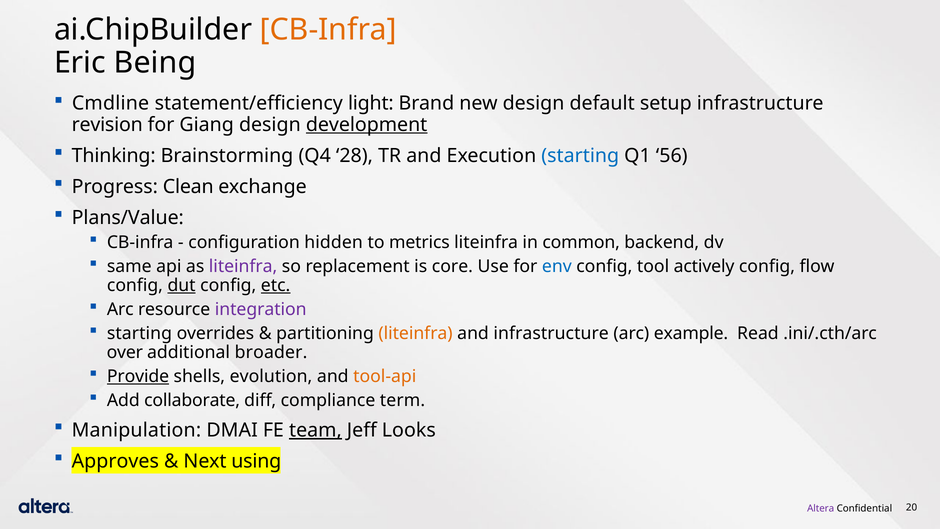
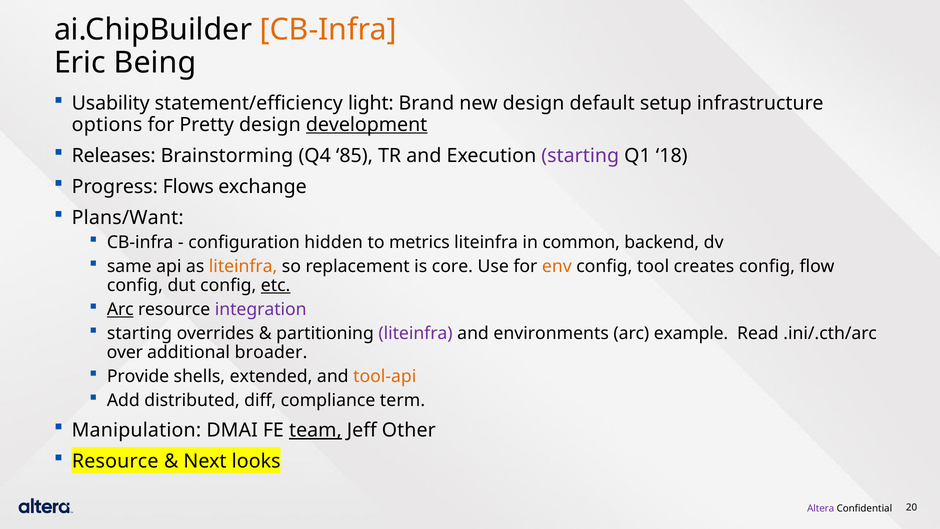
Cmdline: Cmdline -> Usability (111, 103)
revision: revision -> options (107, 125)
Giang: Giang -> Pretty (207, 125)
Thinking: Thinking -> Releases (114, 156)
28: 28 -> 85 (354, 156)
starting colour: blue -> purple (580, 156)
56: 56 -> 18 (672, 156)
Clean: Clean -> Flows (188, 186)
Plans/Value: Plans/Value -> Plans/Want (128, 217)
liteinfra colour: purple -> orange (243, 266)
env colour: blue -> orange (557, 266)
actively: actively -> creates (704, 266)
dut underline: present -> none (182, 285)
Arc underline: none -> present (120, 309)
liteinfra colour: orange -> purple (416, 333)
and infrastructure: infrastructure -> environments (551, 333)
Provide underline: present -> none (138, 376)
evolution: evolution -> extended (271, 376)
collaborate: collaborate -> distributed (192, 400)
Looks: Looks -> Other (409, 430)
Approves: Approves -> Resource (115, 461)
using: using -> looks (256, 461)
